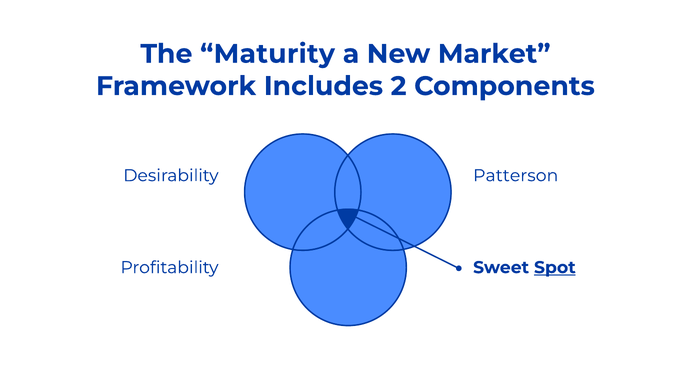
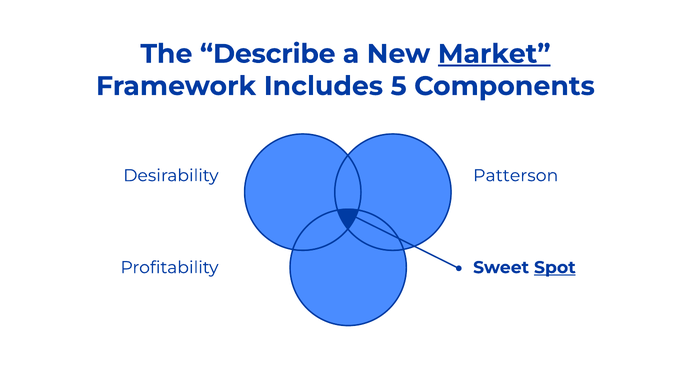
Maturity: Maturity -> Describe (268, 54)
Market underline: none -> present (494, 54)
2: 2 -> 5 (399, 86)
